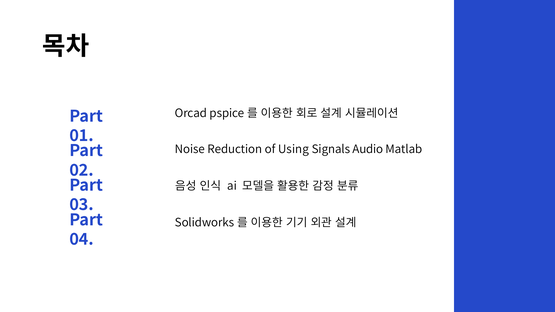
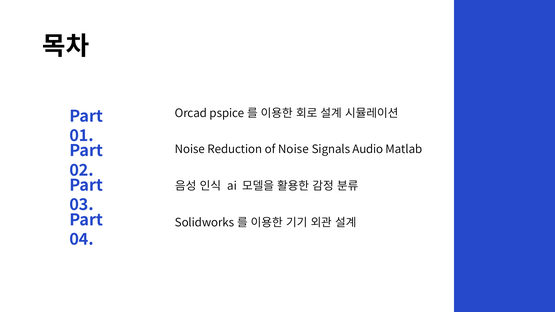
of Using: Using -> Noise (294, 149)
